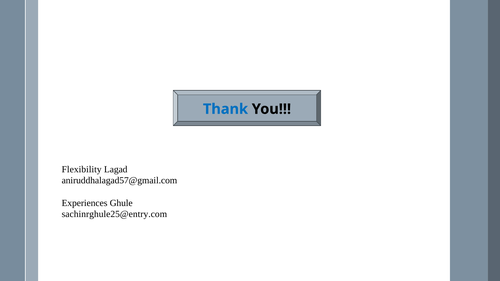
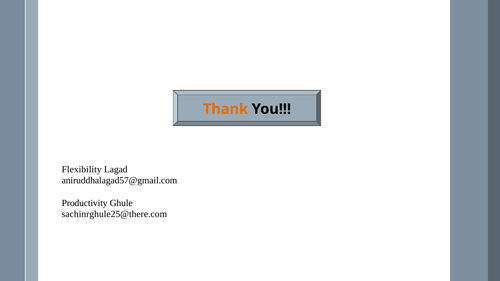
Thank colour: blue -> orange (225, 109)
Experiences: Experiences -> Productivity (85, 203)
sachinrghule25@entry.com: sachinrghule25@entry.com -> sachinrghule25@there.com (114, 214)
